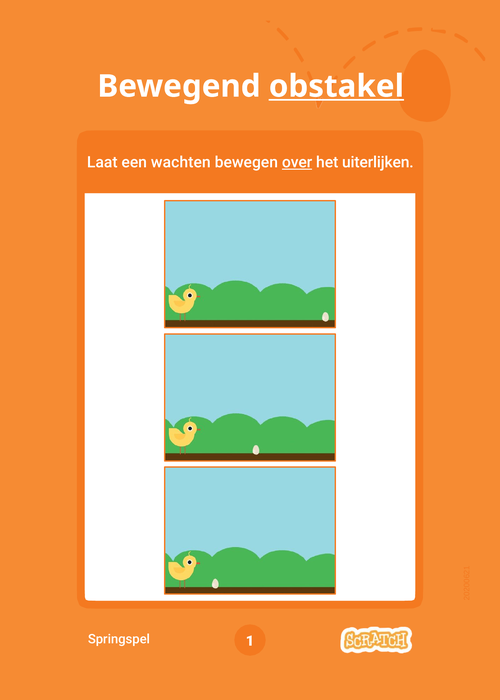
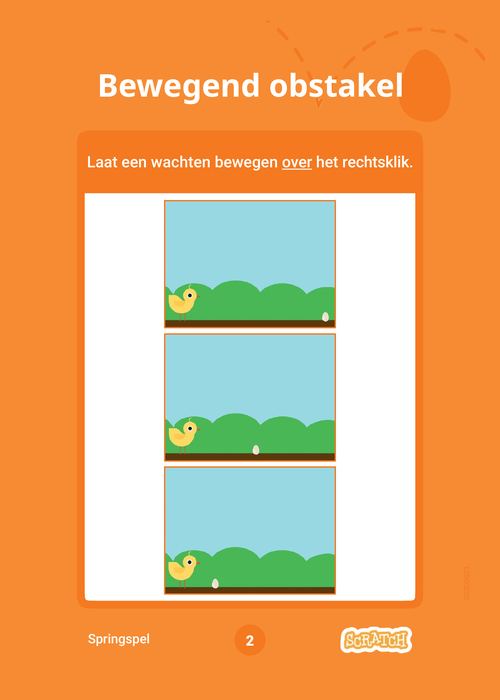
obstakel underline: present -> none (336, 86)
uiterlijken: uiterlijken -> rechtsklik (378, 162)
Springspel 1: 1 -> 2 (250, 641)
